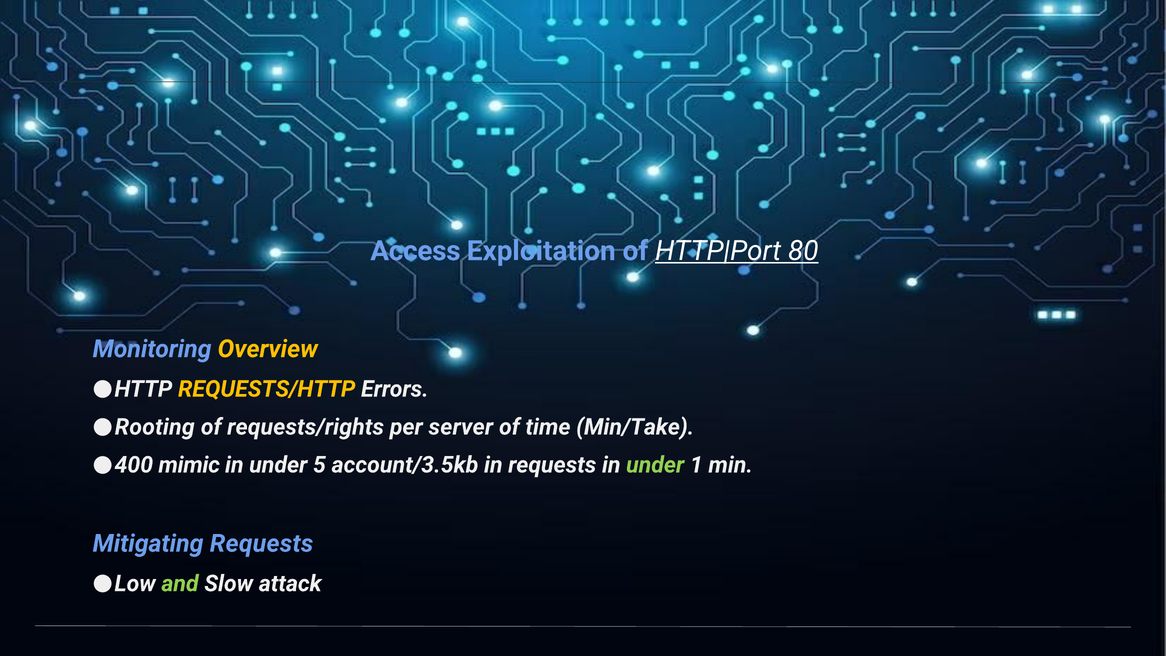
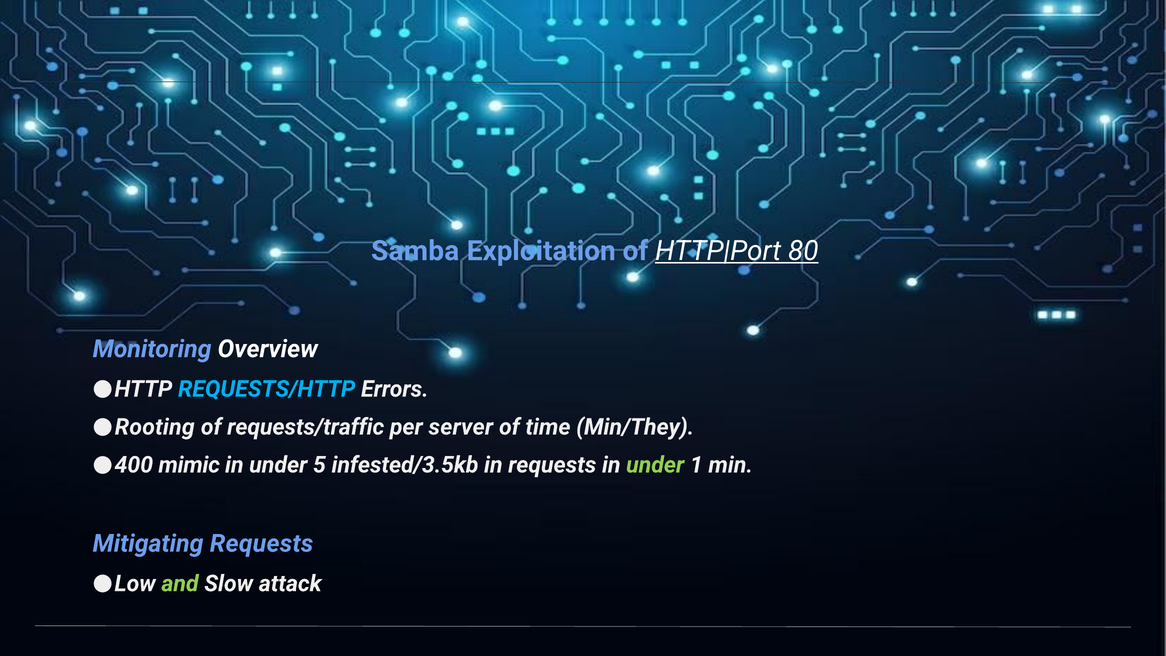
Access: Access -> Samba (415, 251)
Overview colour: yellow -> white (268, 349)
REQUESTS/HTTP colour: yellow -> light blue (267, 389)
requests/rights: requests/rights -> requests/traffic (306, 427)
Min/Take: Min/Take -> Min/They (635, 427)
account/3.5kb: account/3.5kb -> infested/3.5kb (405, 465)
